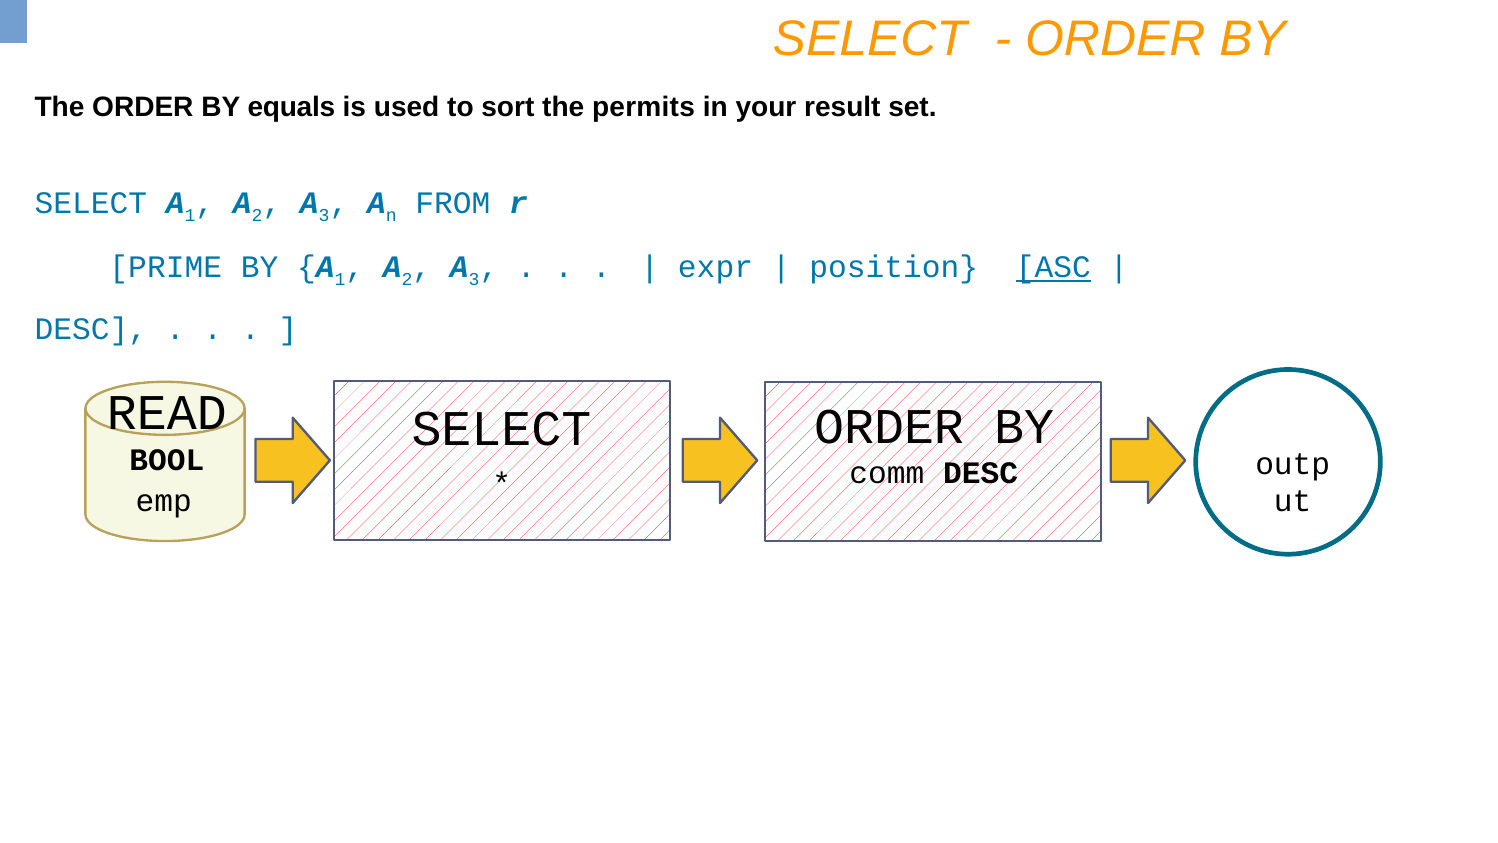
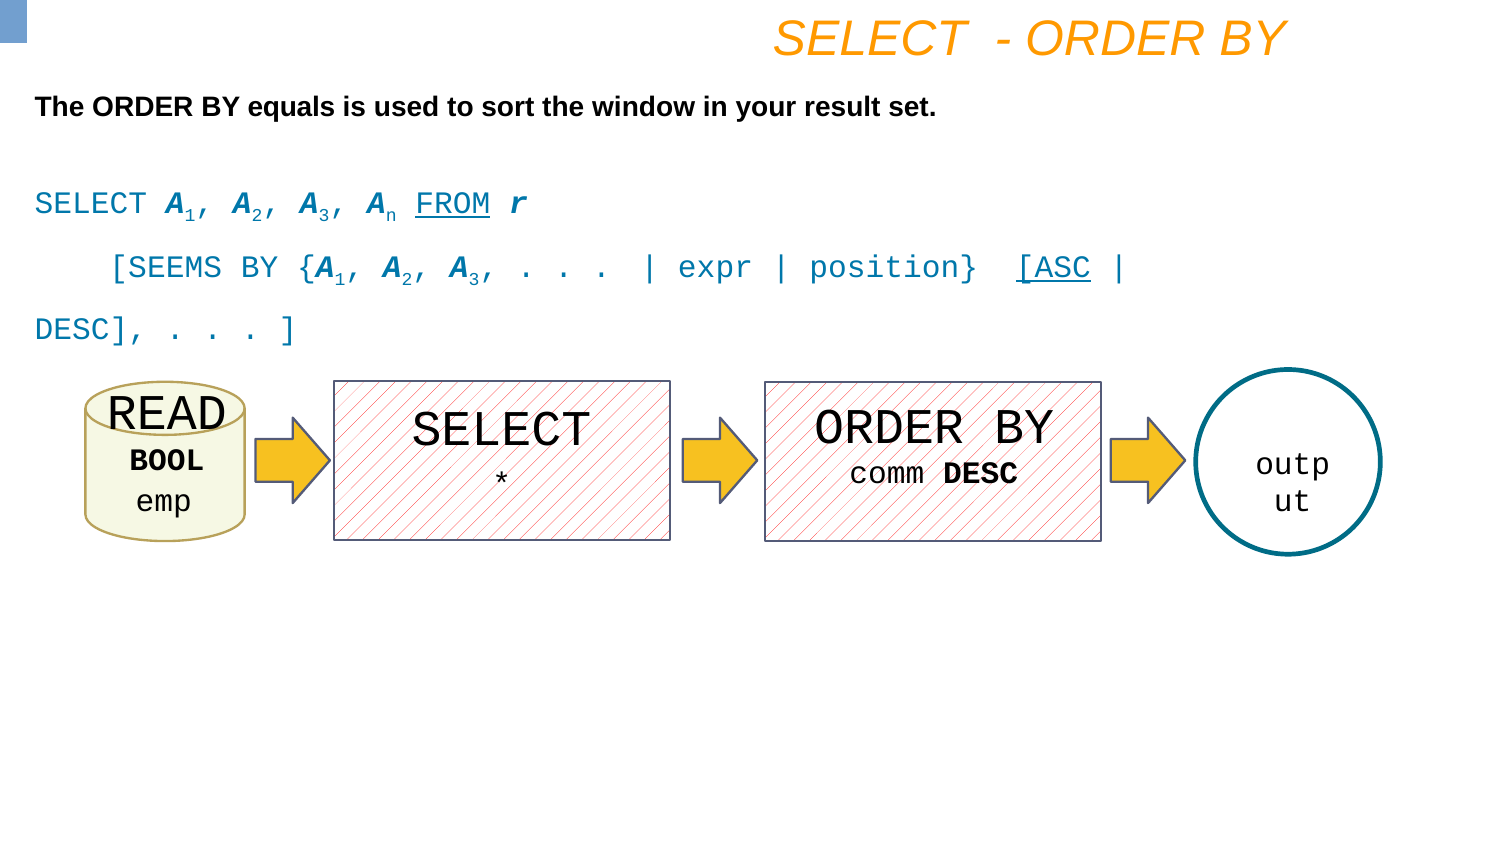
permits: permits -> window (644, 107)
FROM underline: none -> present (453, 204)
PRIME: PRIME -> SEEMS (166, 267)
